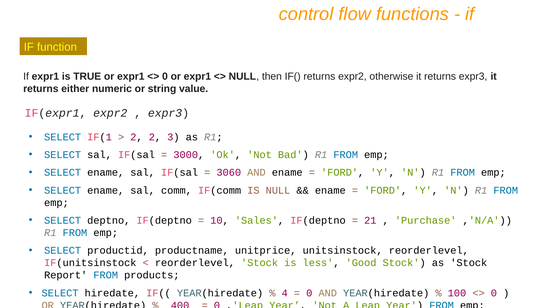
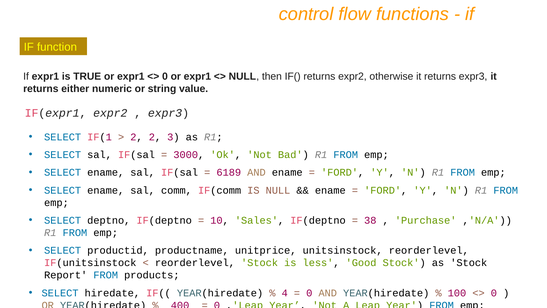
3060: 3060 -> 6189 (229, 172)
21: 21 -> 38 (370, 220)
